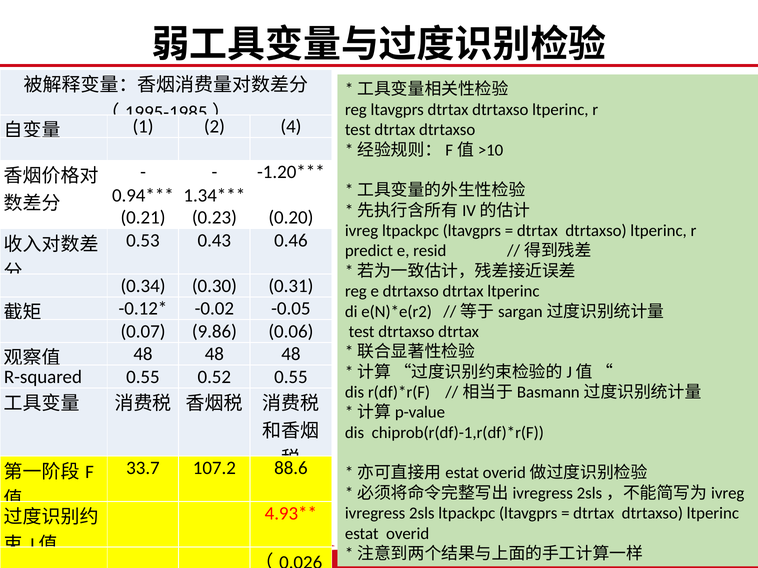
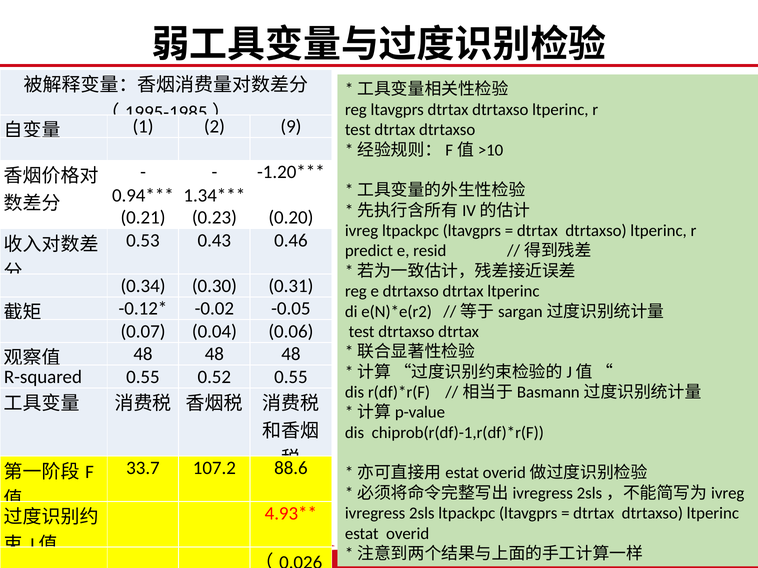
4: 4 -> 9 (291, 127)
9.86: 9.86 -> 0.04 (214, 332)
